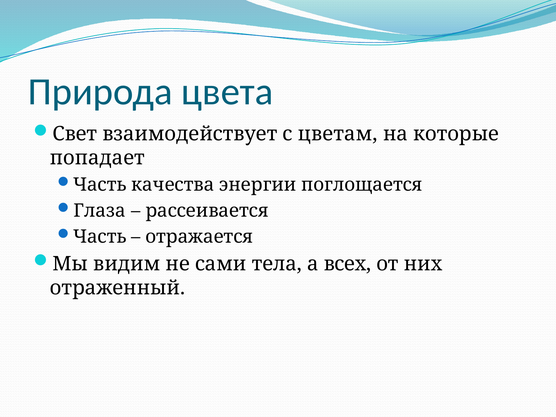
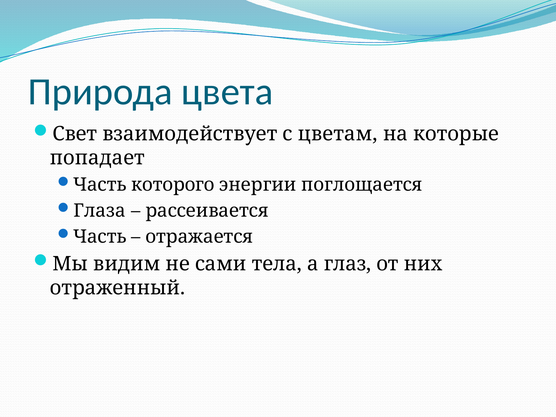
качества: качества -> которого (173, 185)
всех: всех -> глаз (347, 264)
